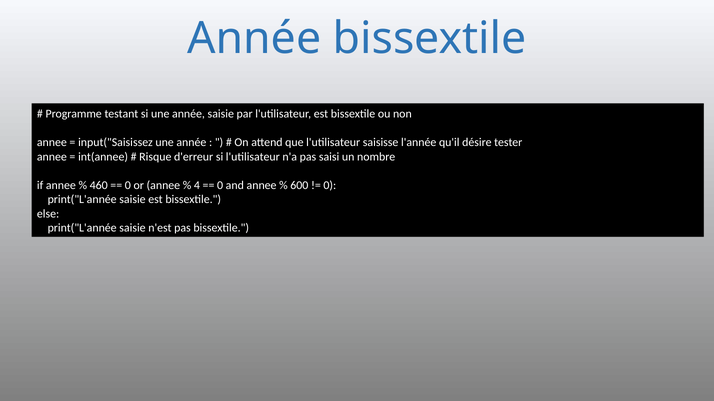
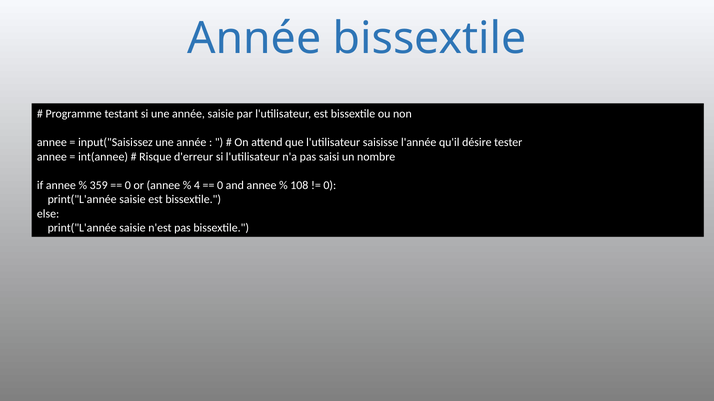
460: 460 -> 359 (99, 185)
600: 600 -> 108 (299, 185)
